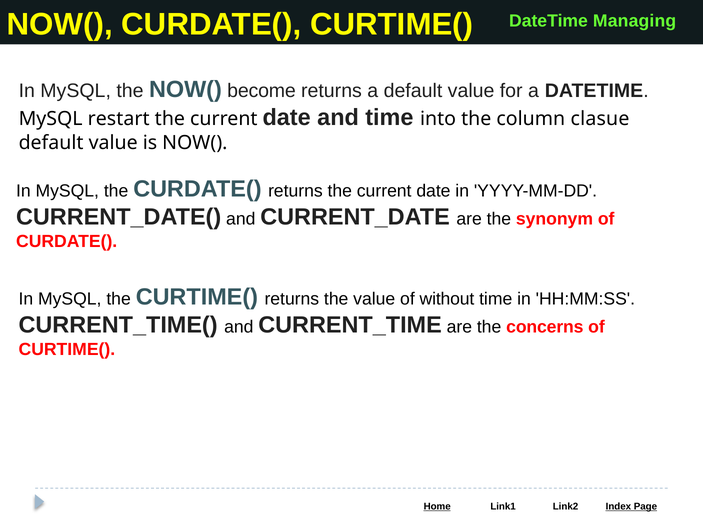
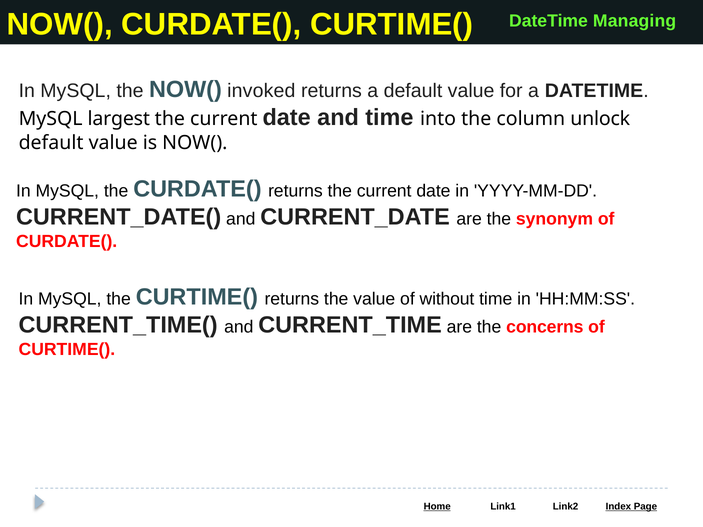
become: become -> invoked (261, 91)
restart: restart -> largest (119, 119)
clasue: clasue -> unlock (600, 119)
